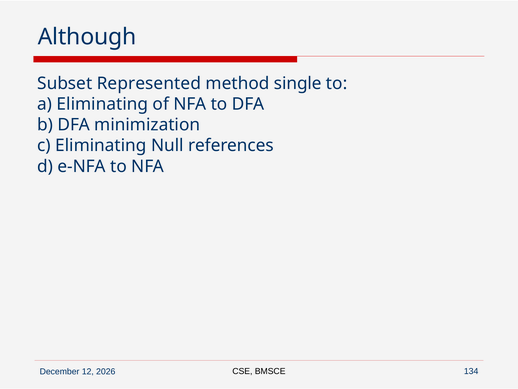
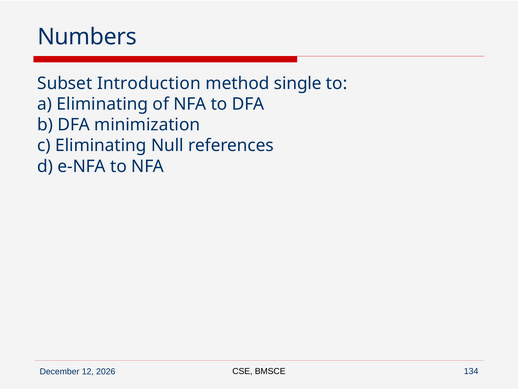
Although: Although -> Numbers (87, 37)
Represented: Represented -> Introduction (149, 83)
